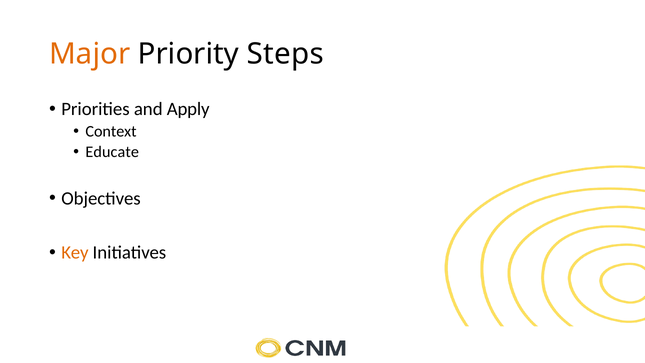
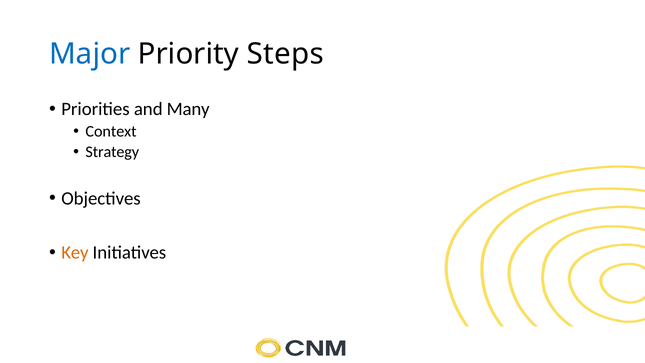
Major colour: orange -> blue (90, 54)
Apply: Apply -> Many (188, 109)
Educate: Educate -> Strategy (112, 152)
